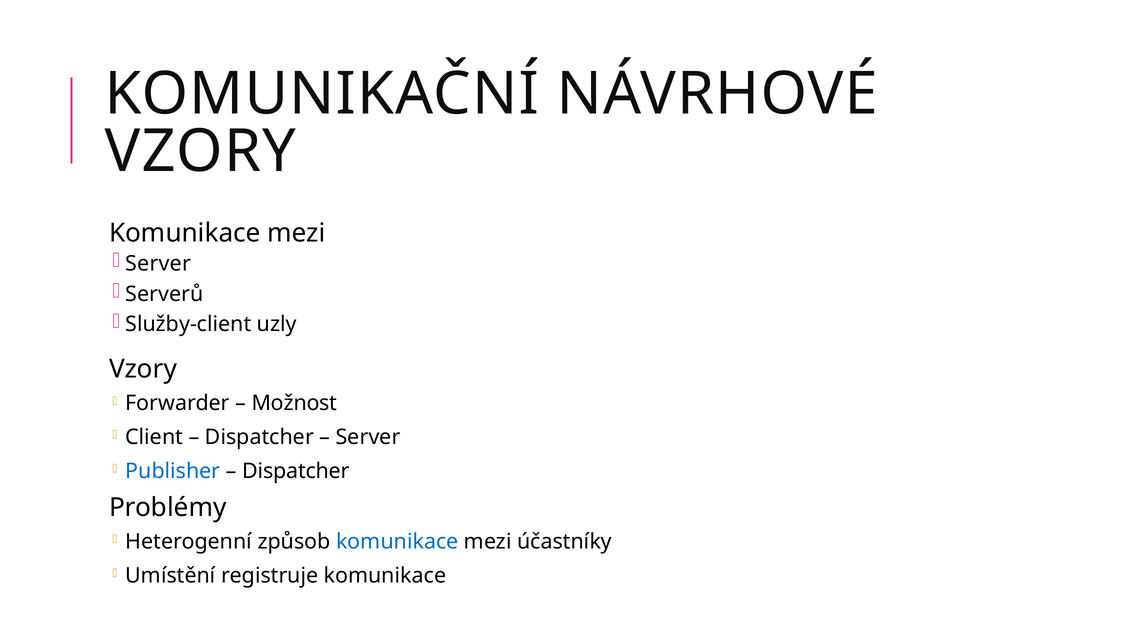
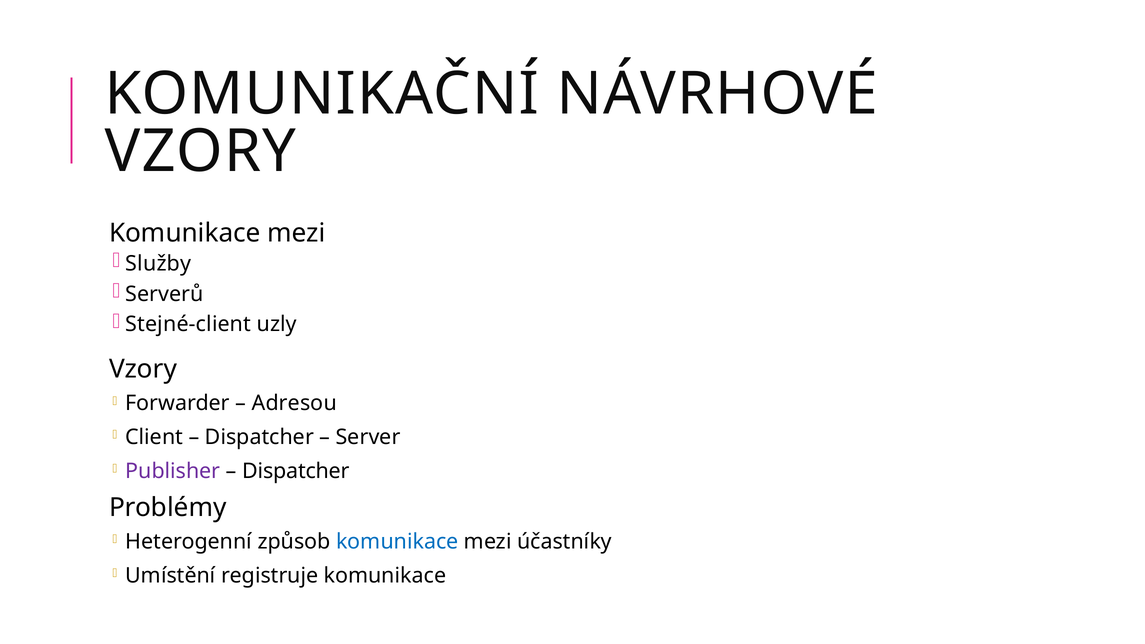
Server: Server -> Služby (158, 264)
Služby-client: Služby-client -> Stejné-client (188, 324)
Možnost: Možnost -> Adresou (294, 403)
Publisher colour: blue -> purple (173, 471)
